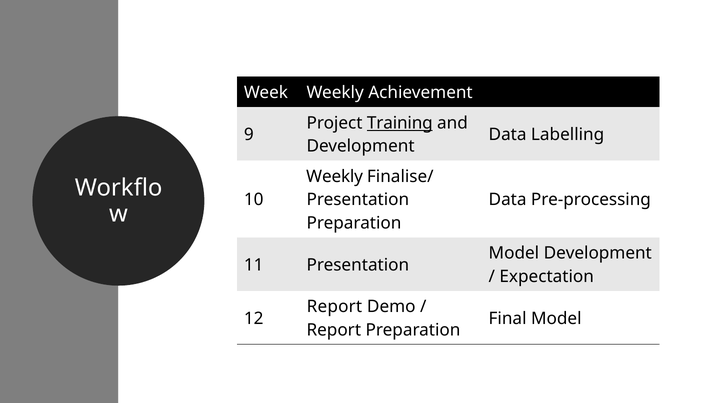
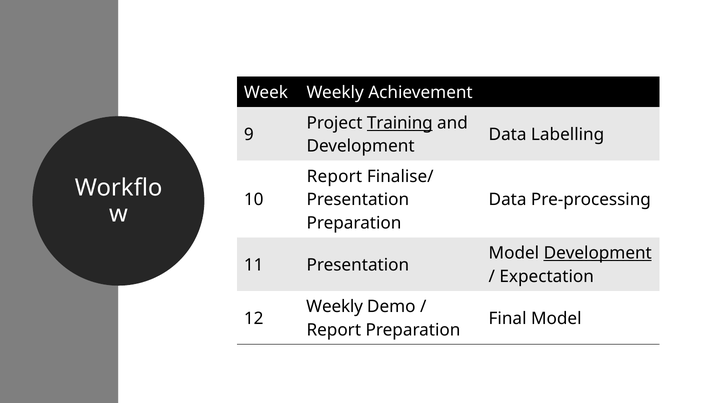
Weekly: Weekly -> Report (334, 176)
Development underline: none -> present (598, 253)
Report: Report -> Weekly (335, 307)
